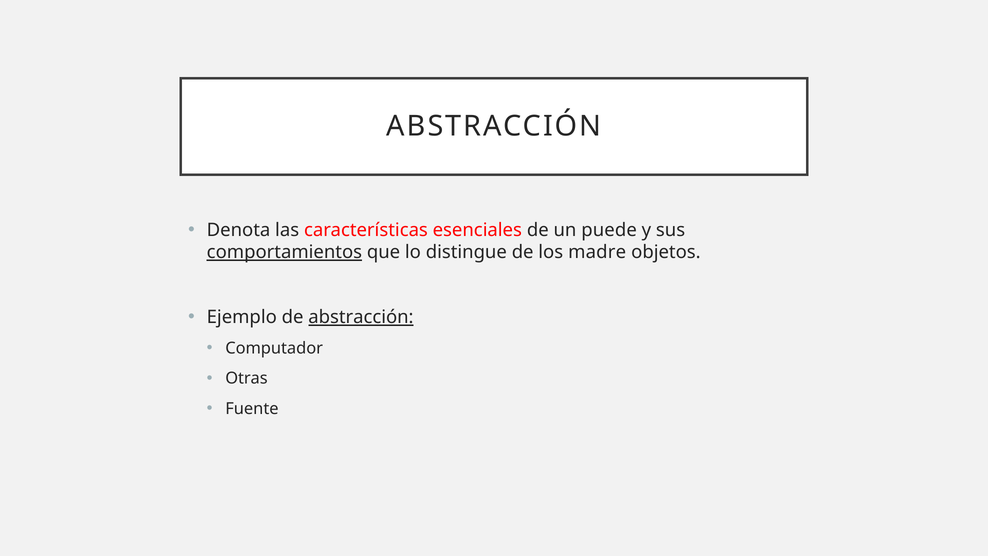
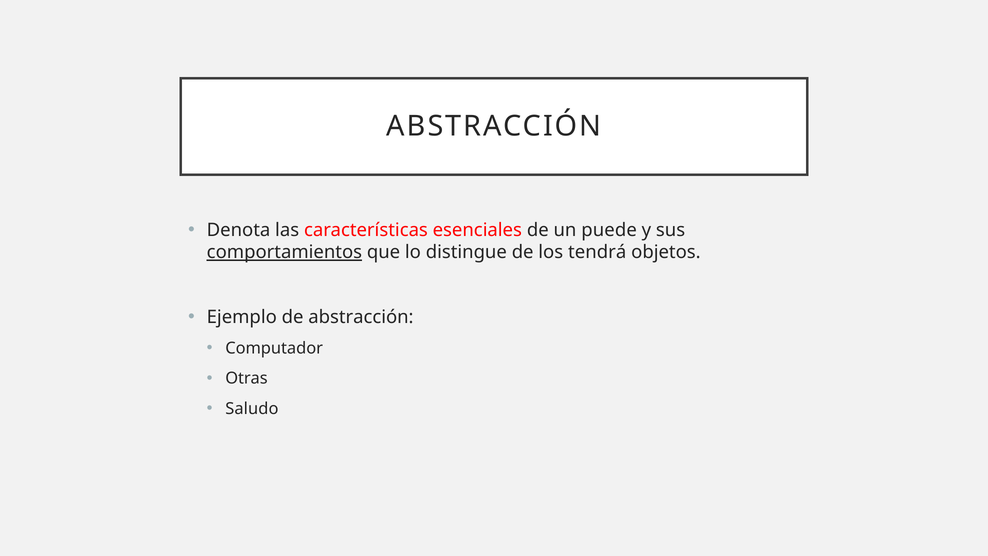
madre: madre -> tendrá (597, 252)
abstracción underline: present -> none (361, 317)
Fuente: Fuente -> Saludo (252, 408)
